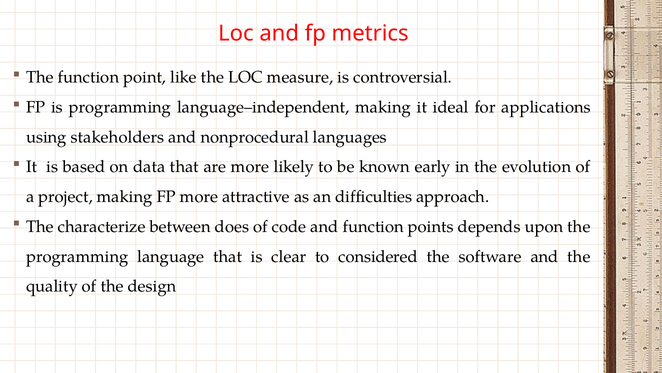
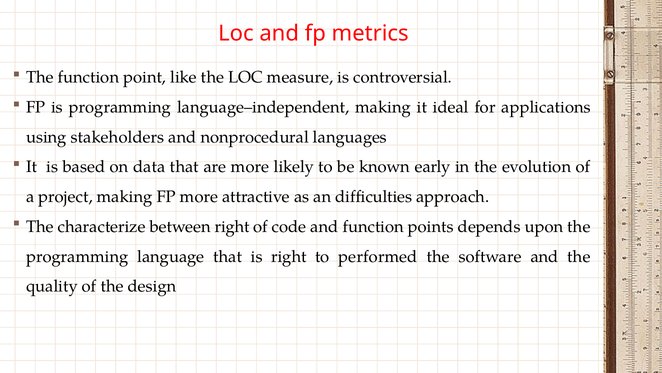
between does: does -> right (232, 226)
is clear: clear -> right (289, 256)
considered: considered -> performed (378, 256)
